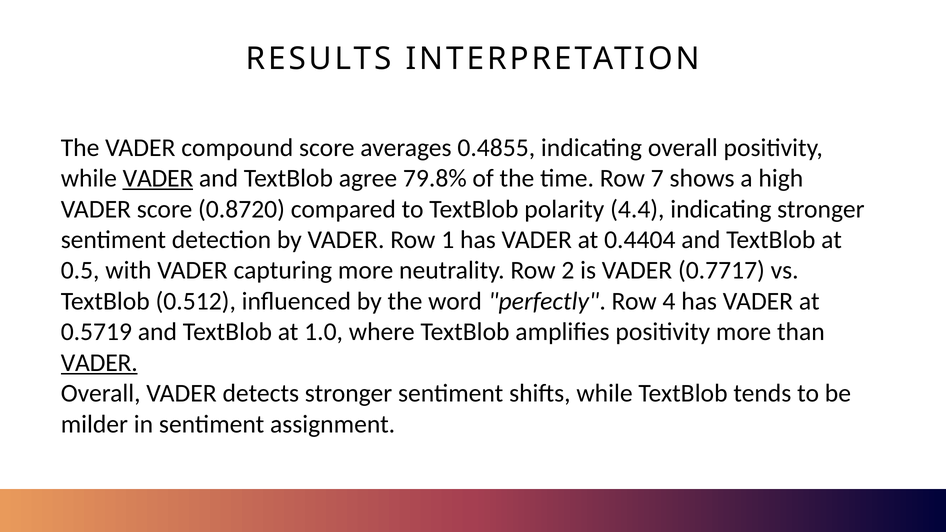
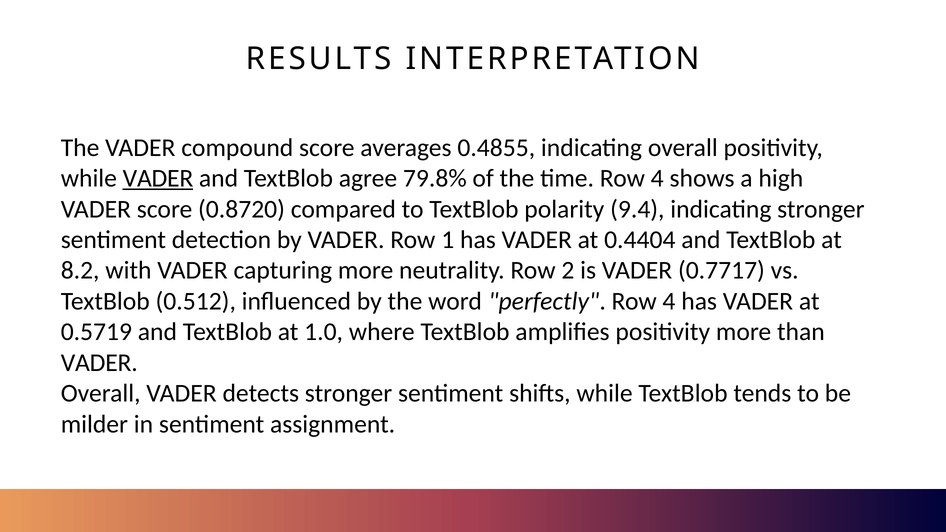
time Row 7: 7 -> 4 (657, 178)
4.4: 4.4 -> 9.4 (637, 209)
0.5: 0.5 -> 8.2 (80, 271)
VADER underline: present -> none (99, 363)
